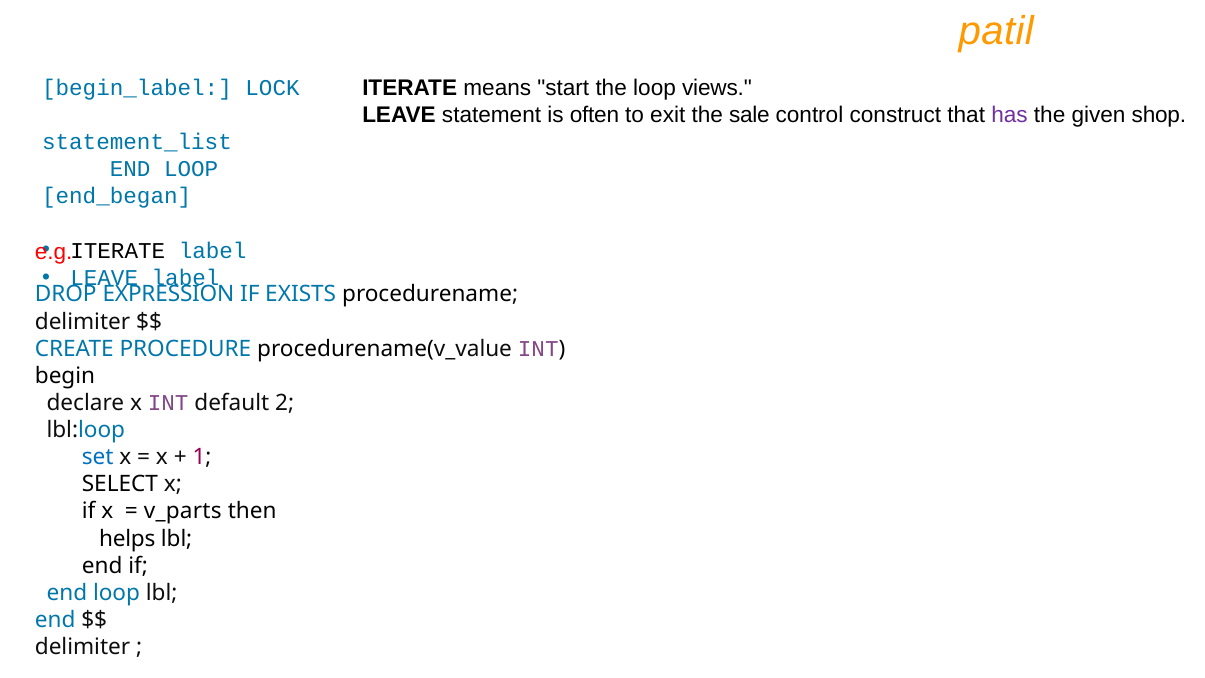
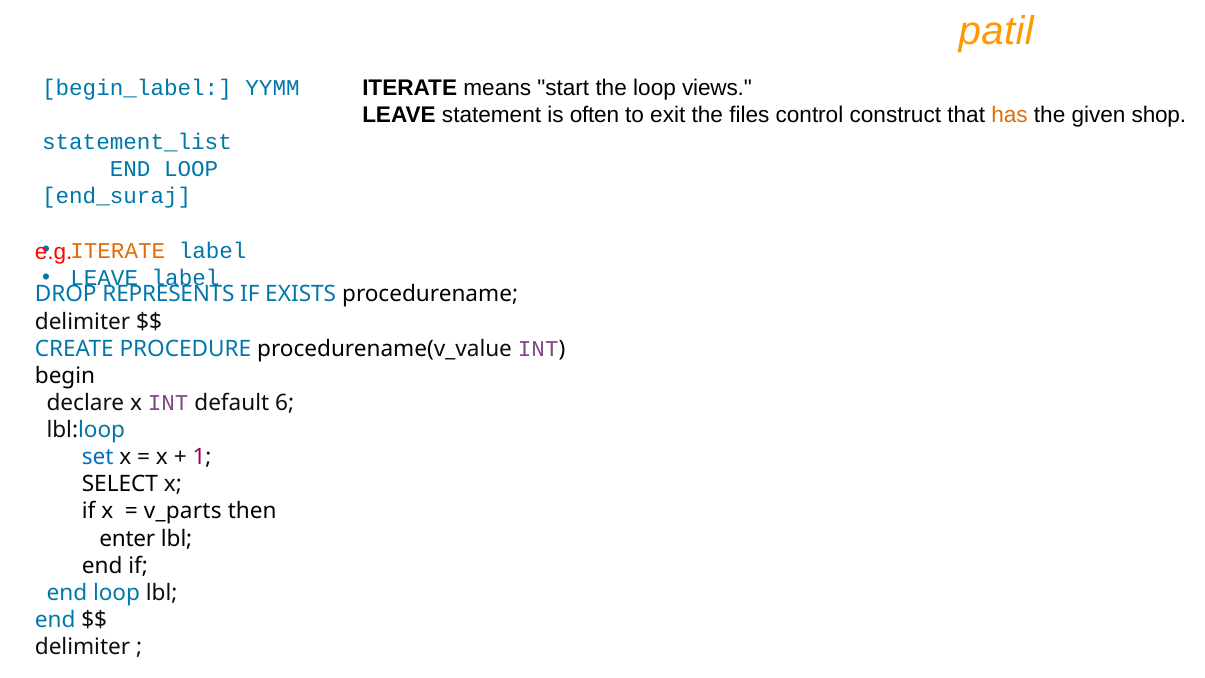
LOCK: LOCK -> YYMM (273, 88)
sale: sale -> files (749, 115)
has colour: purple -> orange (1010, 115)
end_began: end_began -> end_suraj (117, 196)
ITERATE colour: black -> orange (118, 251)
EXPRESSION: EXPRESSION -> REPRESENTS (168, 294)
2: 2 -> 6 (285, 403)
helps: helps -> enter (127, 538)
